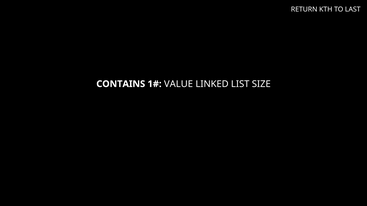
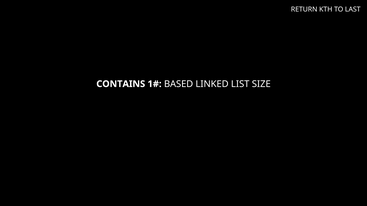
VALUE: VALUE -> BASED (179, 84)
